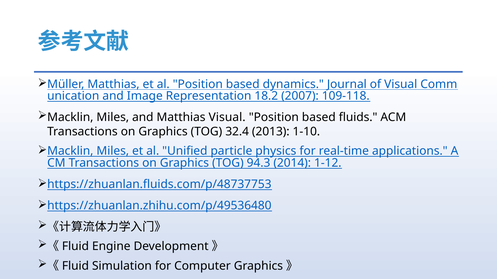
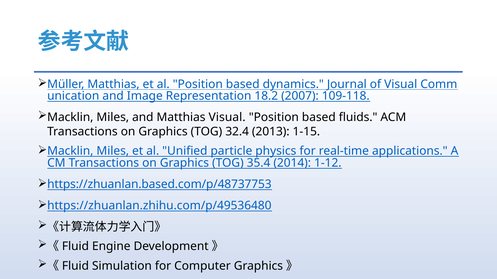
1-10: 1-10 -> 1-15 (306, 132)
94.3: 94.3 -> 35.4 (259, 163)
https://zhuanlan.fluids.com/p/48737753: https://zhuanlan.fluids.com/p/48737753 -> https://zhuanlan.based.com/p/48737753 (159, 185)
